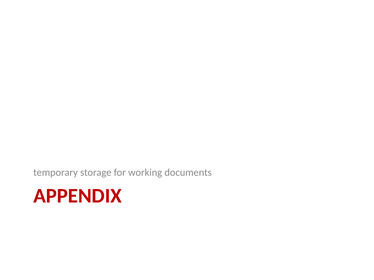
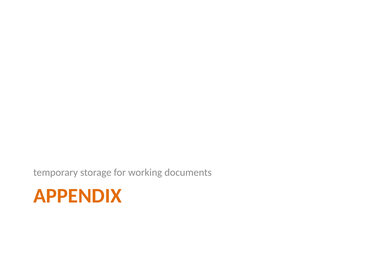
APPENDIX colour: red -> orange (77, 196)
